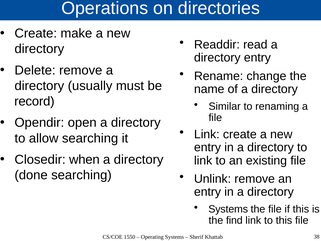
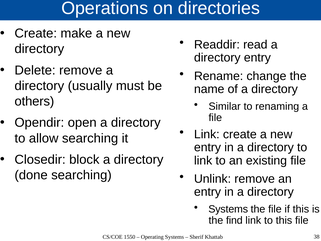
record: record -> others (34, 101)
when: when -> block (84, 159)
